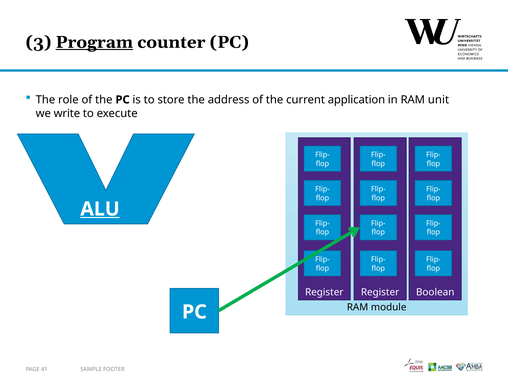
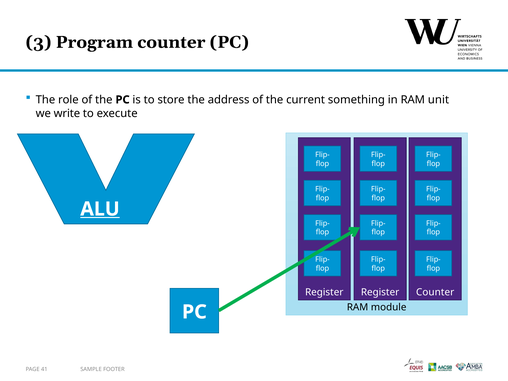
Program underline: present -> none (94, 42)
application: application -> something (356, 100)
Boolean: Boolean -> Counter (435, 292)
